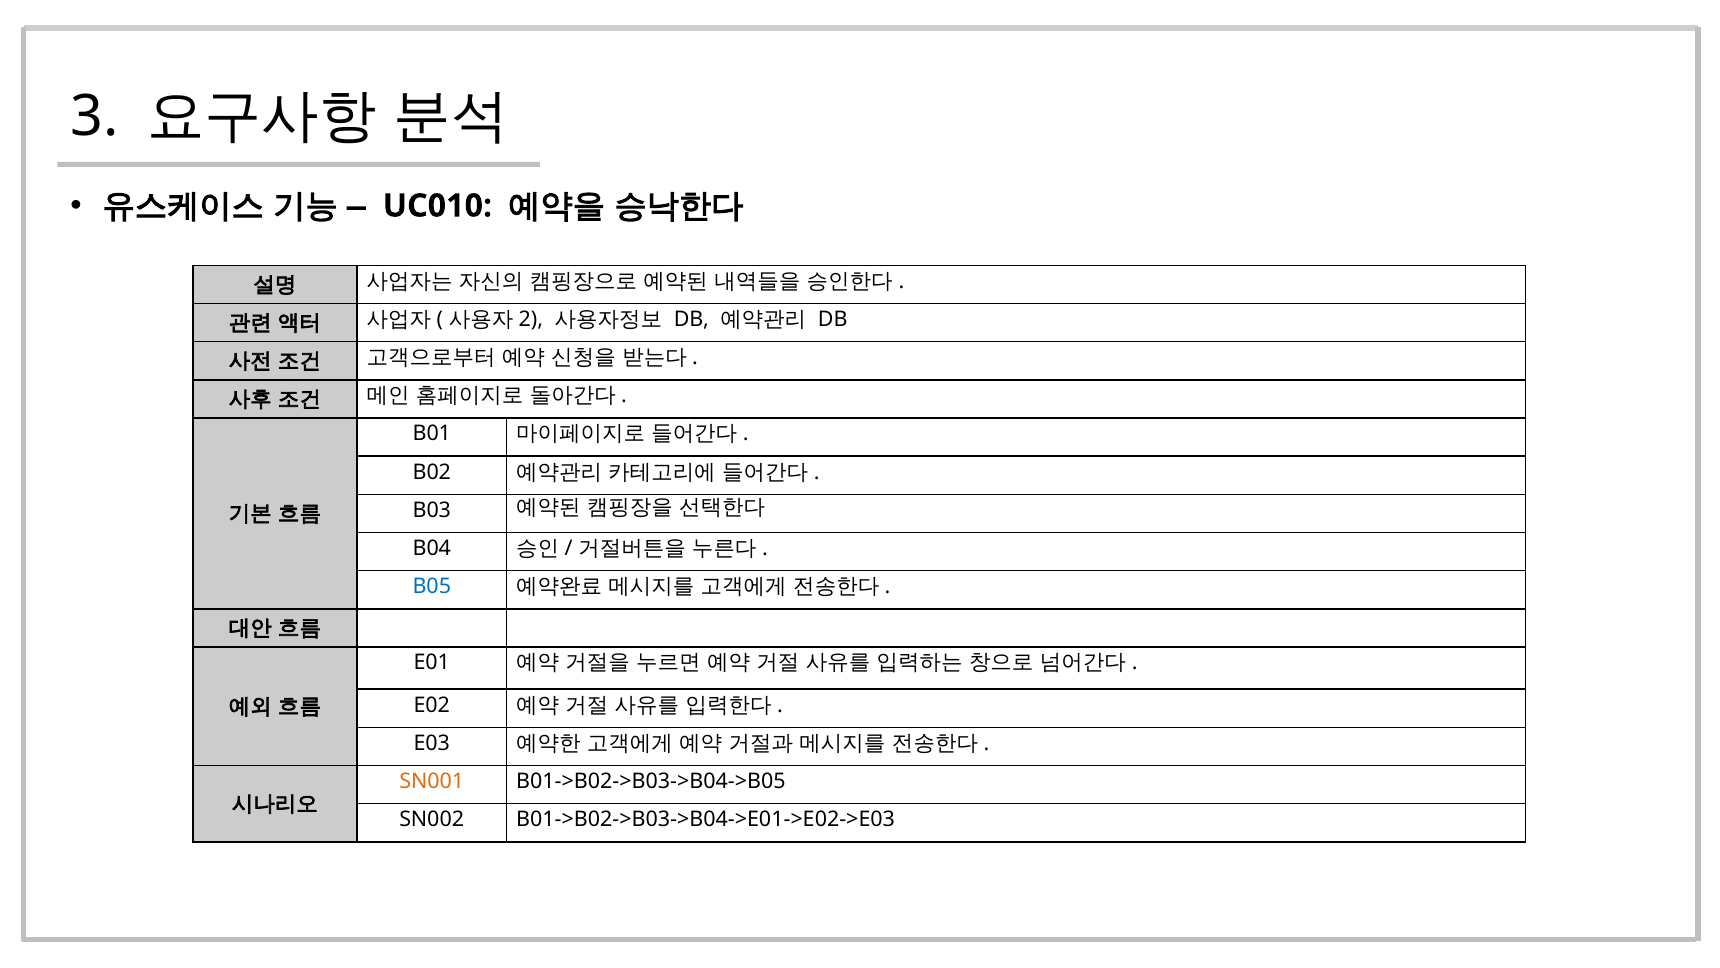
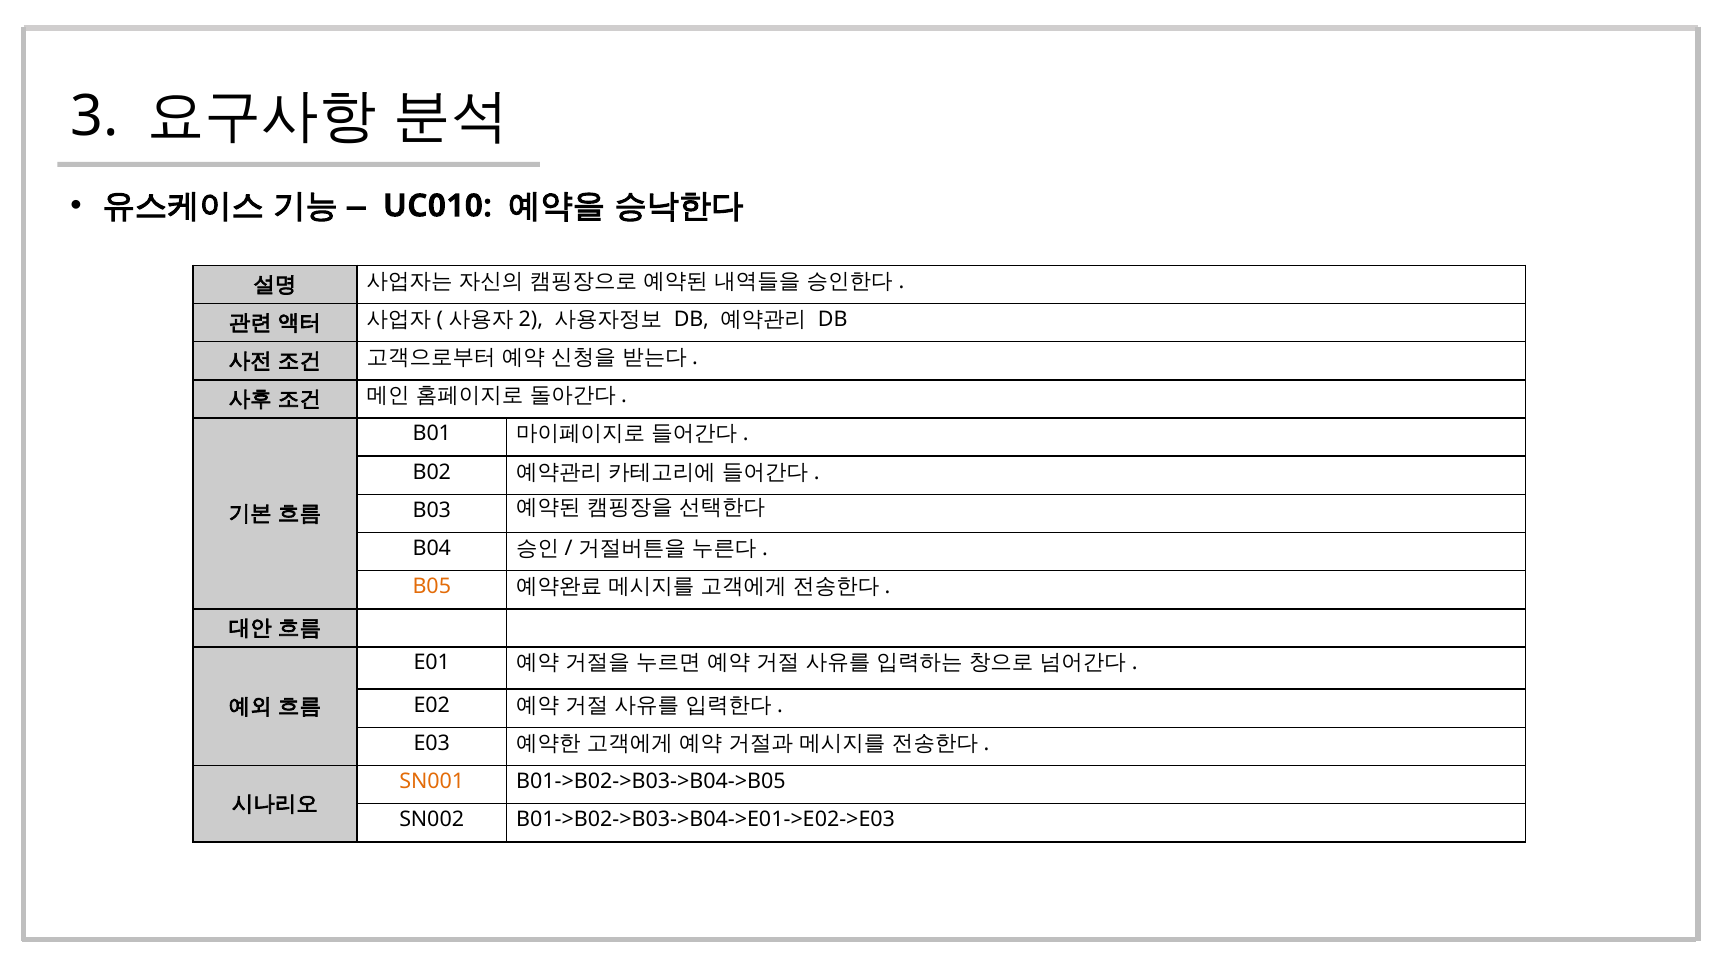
B05 colour: blue -> orange (432, 586)
